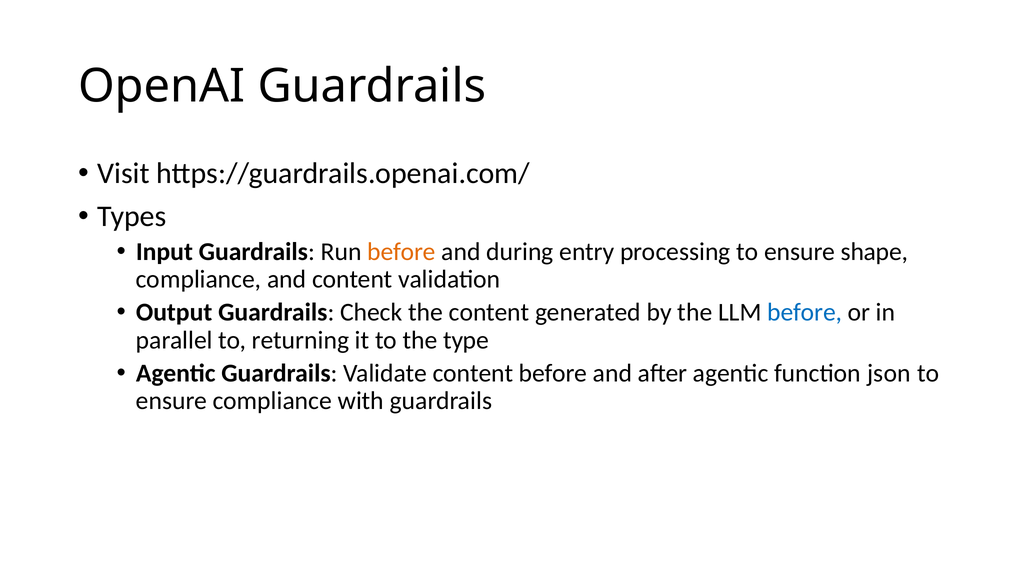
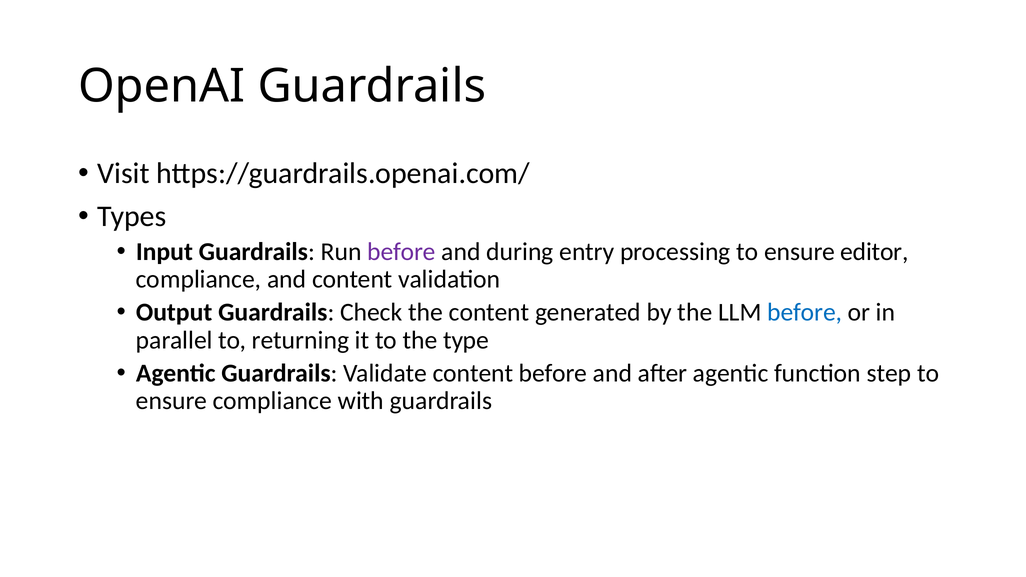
before colour: orange -> purple (401, 252)
shape: shape -> editor (874, 252)
json: json -> step (889, 373)
